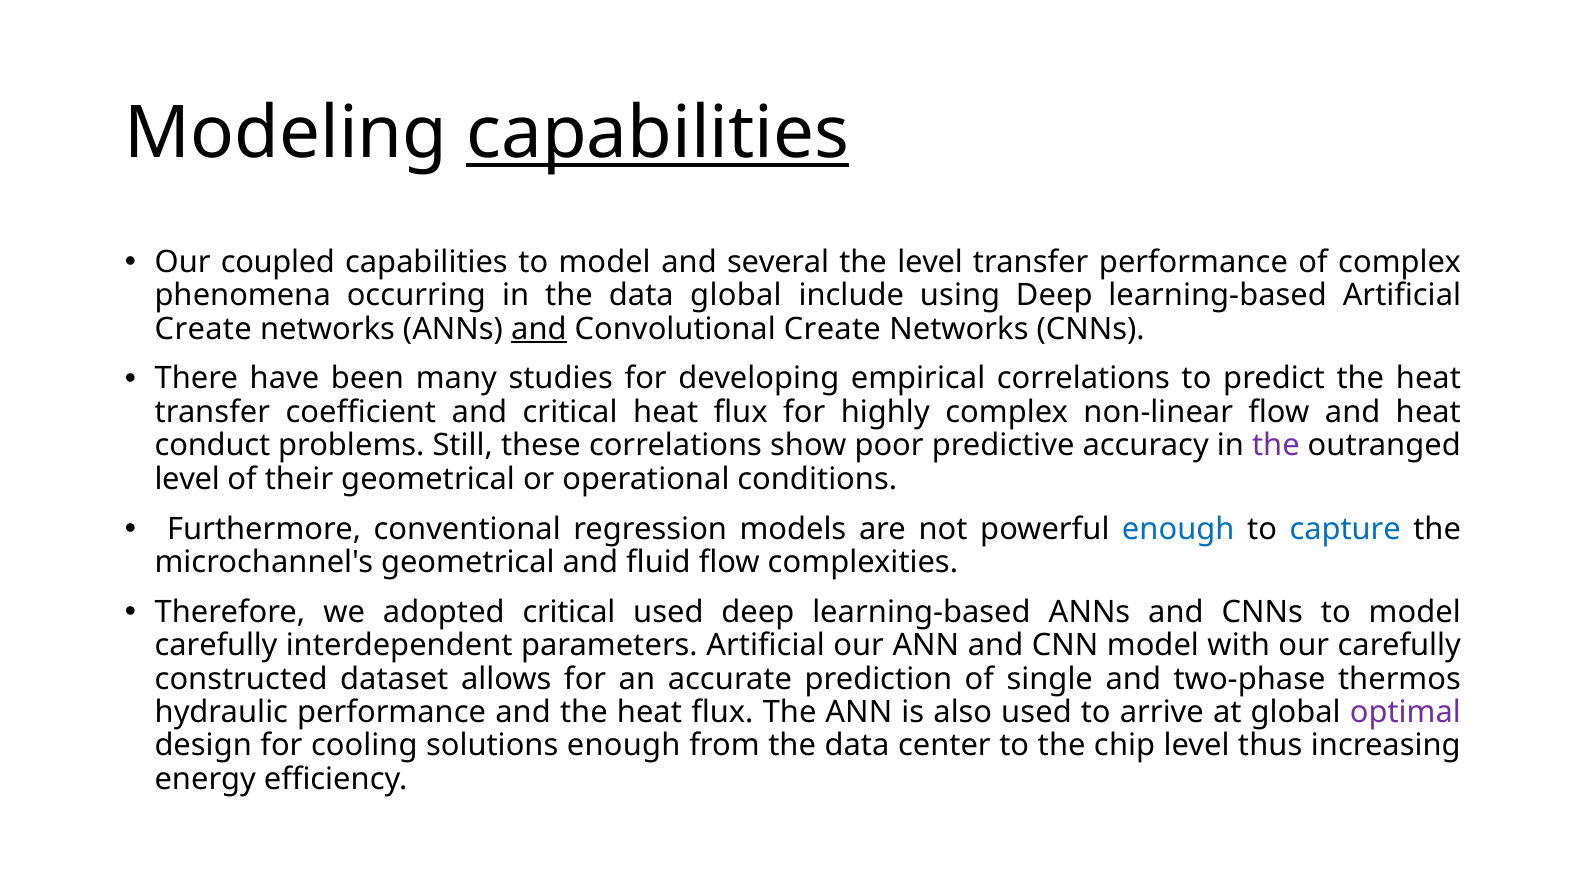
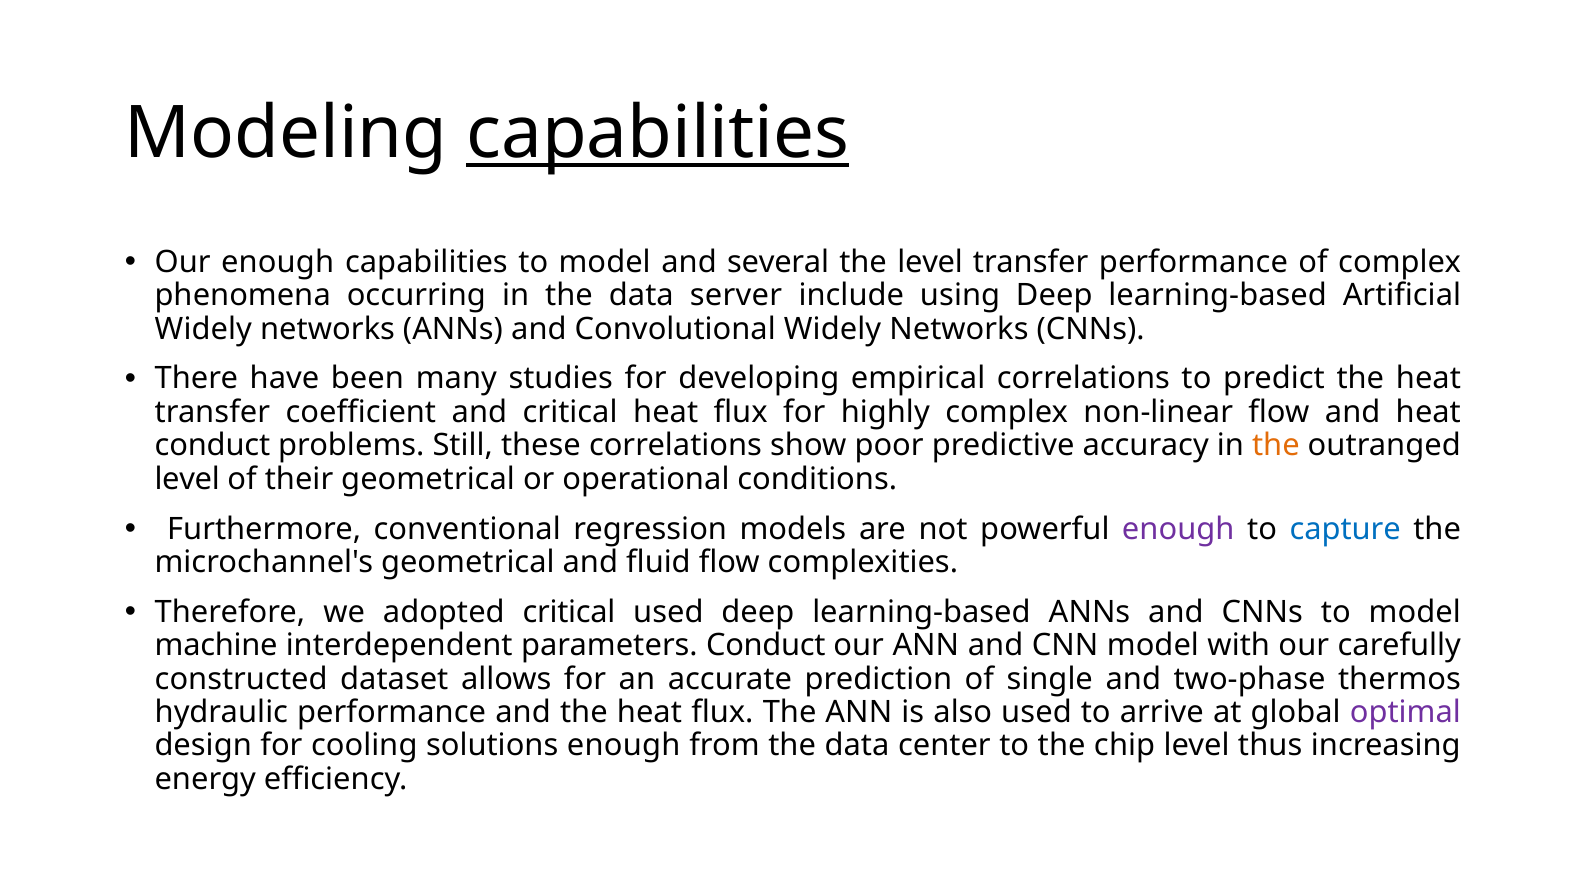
Our coupled: coupled -> enough (278, 262)
data global: global -> server (736, 295)
Create: Create -> Widely (203, 329)
and underline: present -> none (539, 329)
Convolutional Create: Create -> Widely (833, 329)
the colour: purple -> orange (1276, 445)
enough colour: blue -> purple (1178, 529)
carefully: carefully -> machine (216, 645)
parameters Artificial: Artificial -> Conduct (766, 645)
